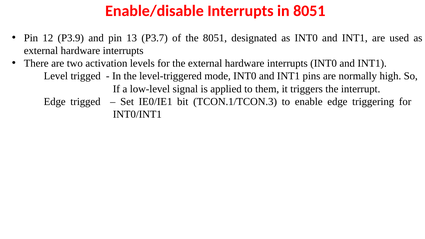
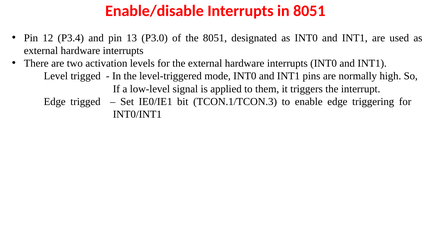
P3.9: P3.9 -> P3.4 (71, 38)
P3.7: P3.7 -> P3.0 (155, 38)
